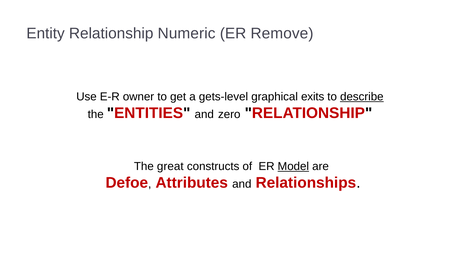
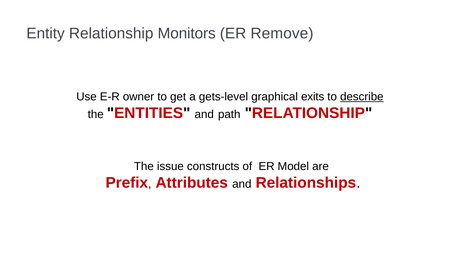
Numeric: Numeric -> Monitors (187, 33)
zero: zero -> path (229, 114)
great: great -> issue (170, 166)
Model underline: present -> none (293, 166)
Defoe: Defoe -> Prefix (127, 182)
